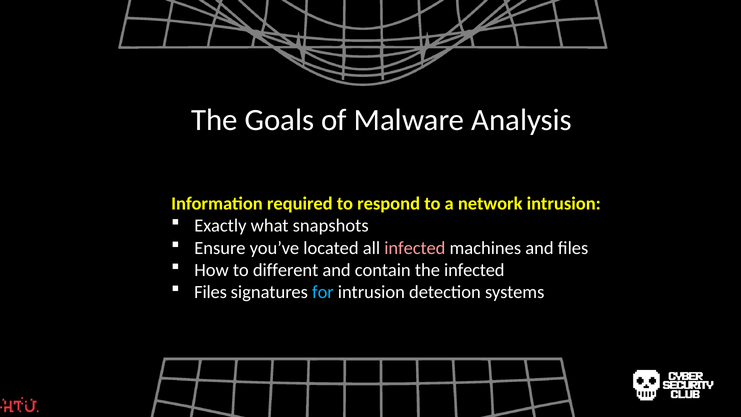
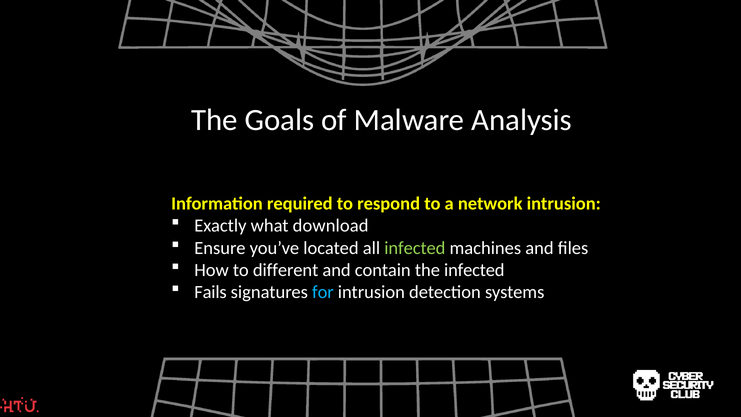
snapshots: snapshots -> download (331, 226)
infected colour: pink -> light green (415, 248)
Files: Files -> Fails (211, 292)
